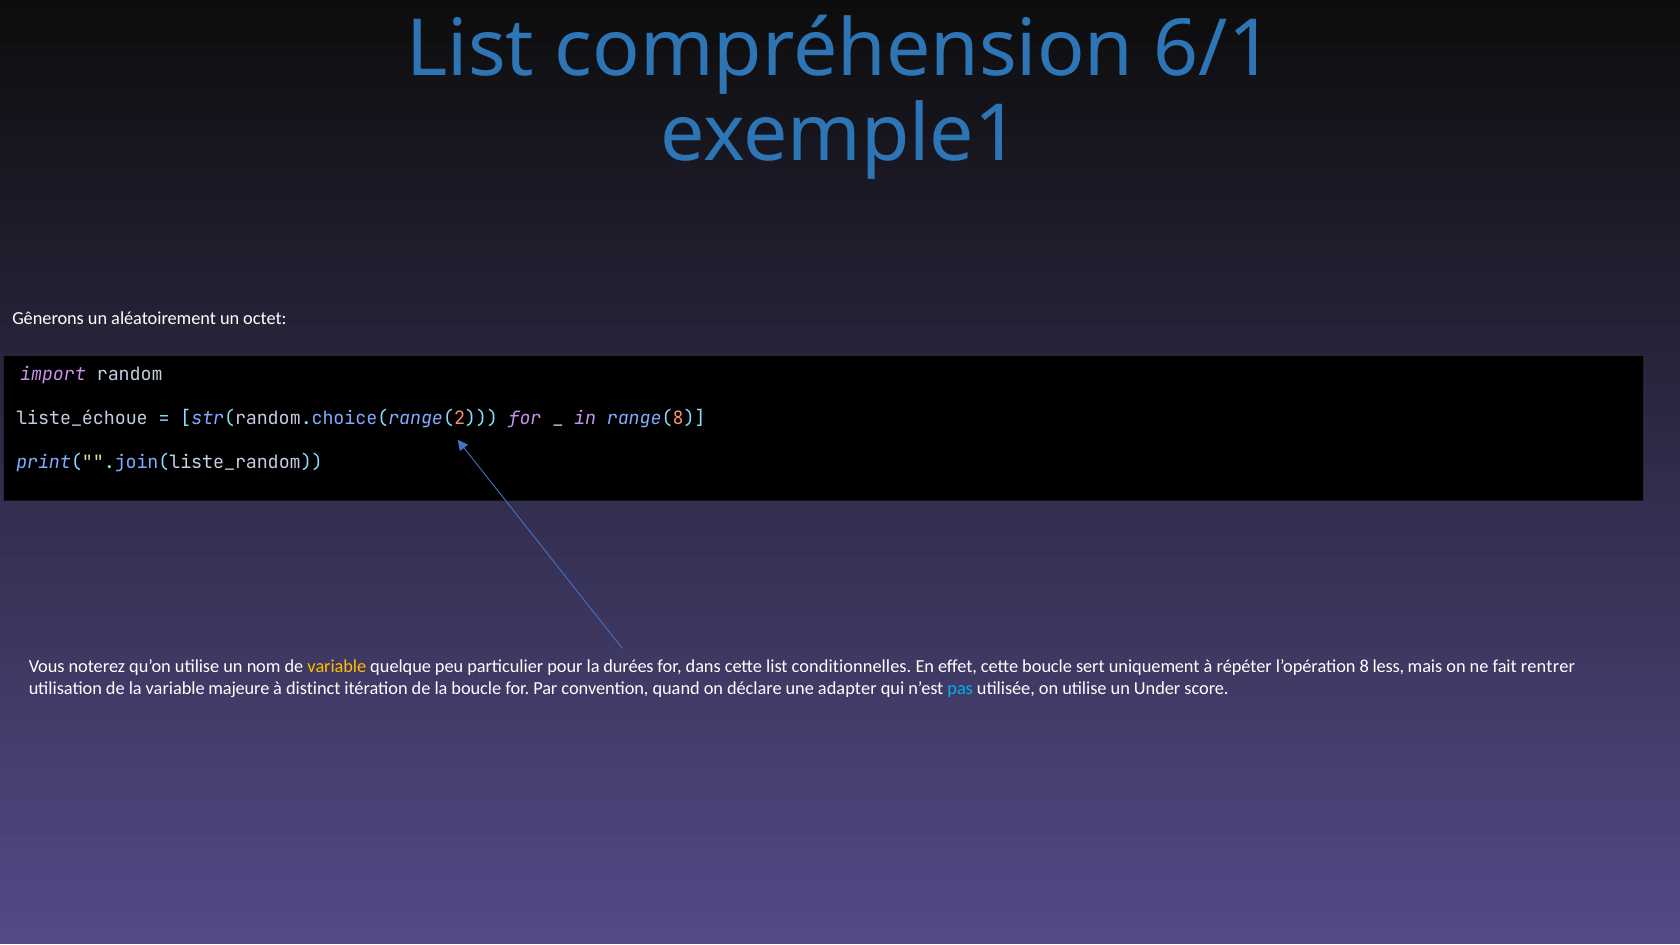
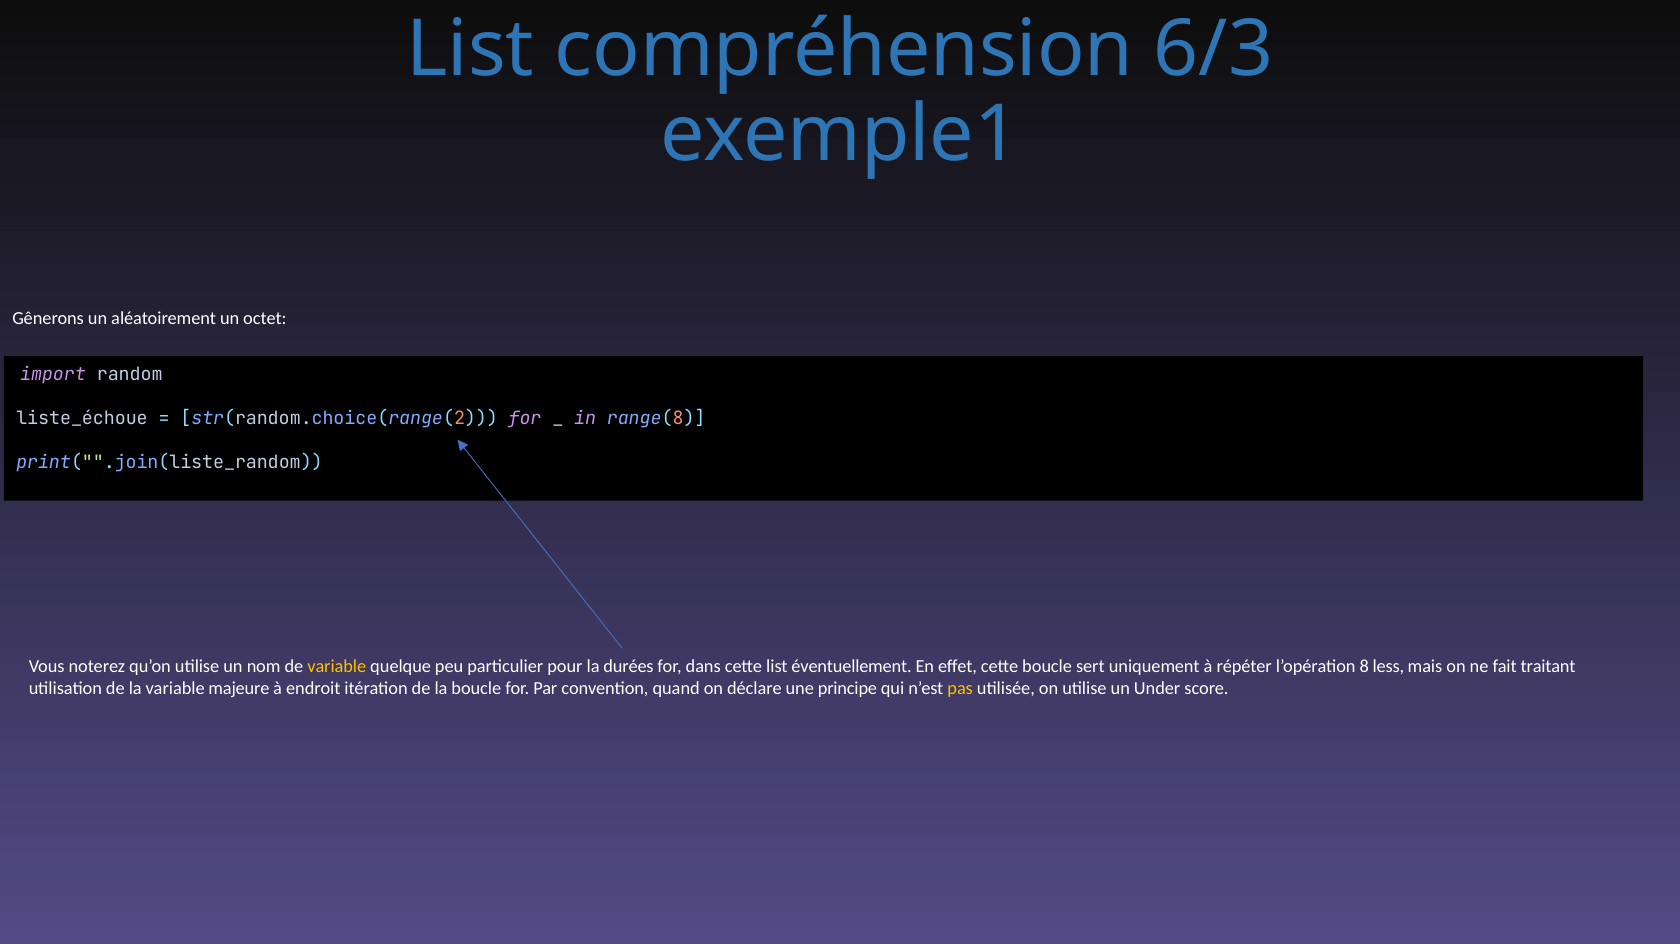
6/1: 6/1 -> 6/3 (1214, 49)
conditionnelles: conditionnelles -> éventuellement (852, 667)
rentrer: rentrer -> traitant (1548, 667)
distinct: distinct -> endroit (313, 689)
adapter: adapter -> principe (847, 689)
pas colour: light blue -> yellow (960, 689)
